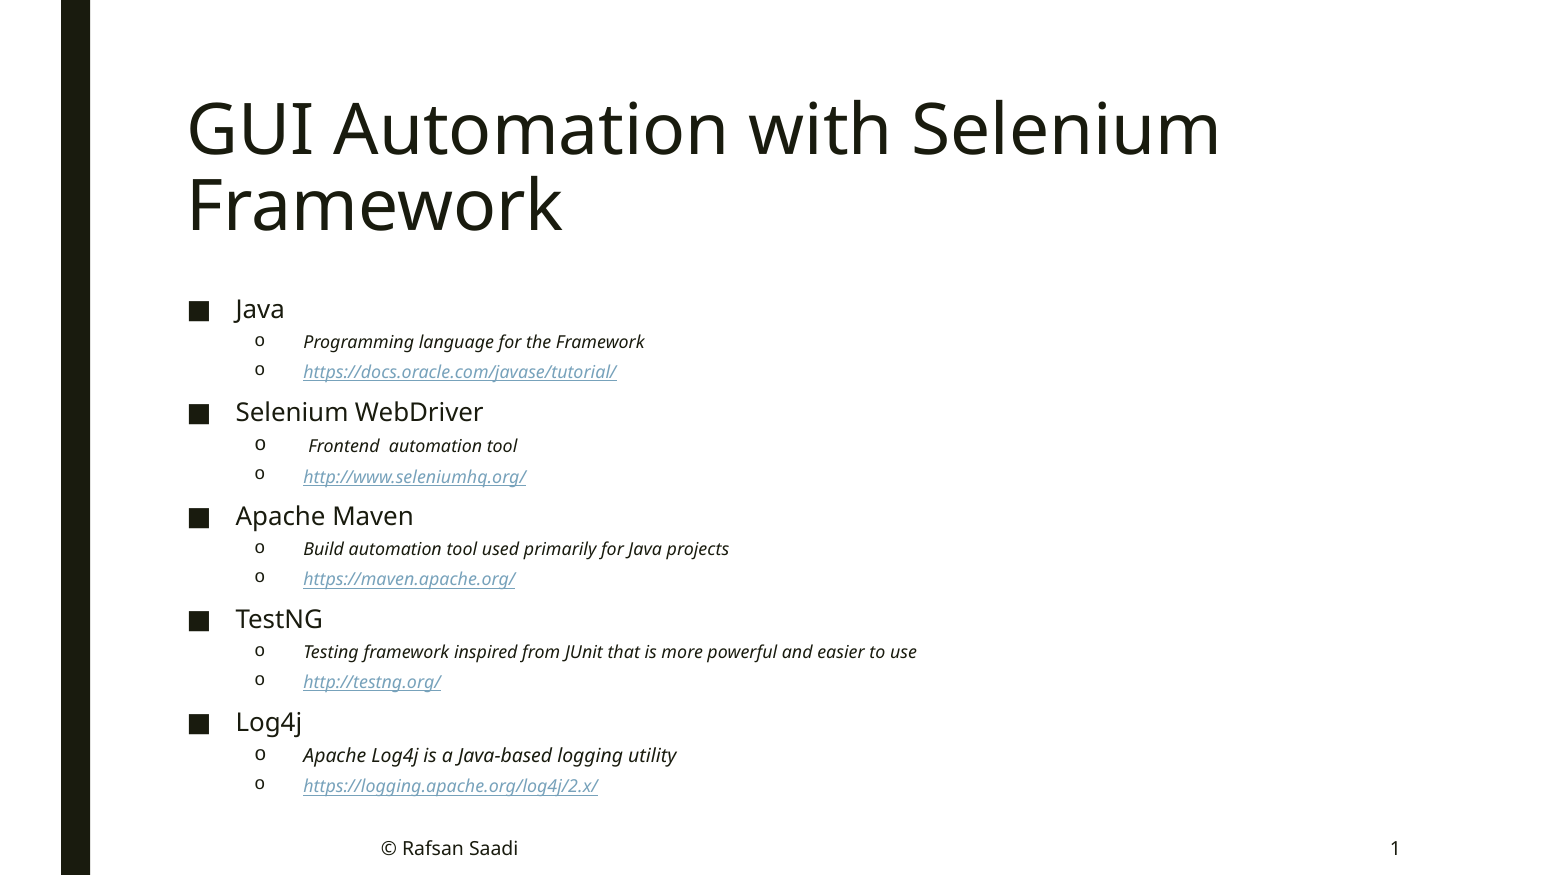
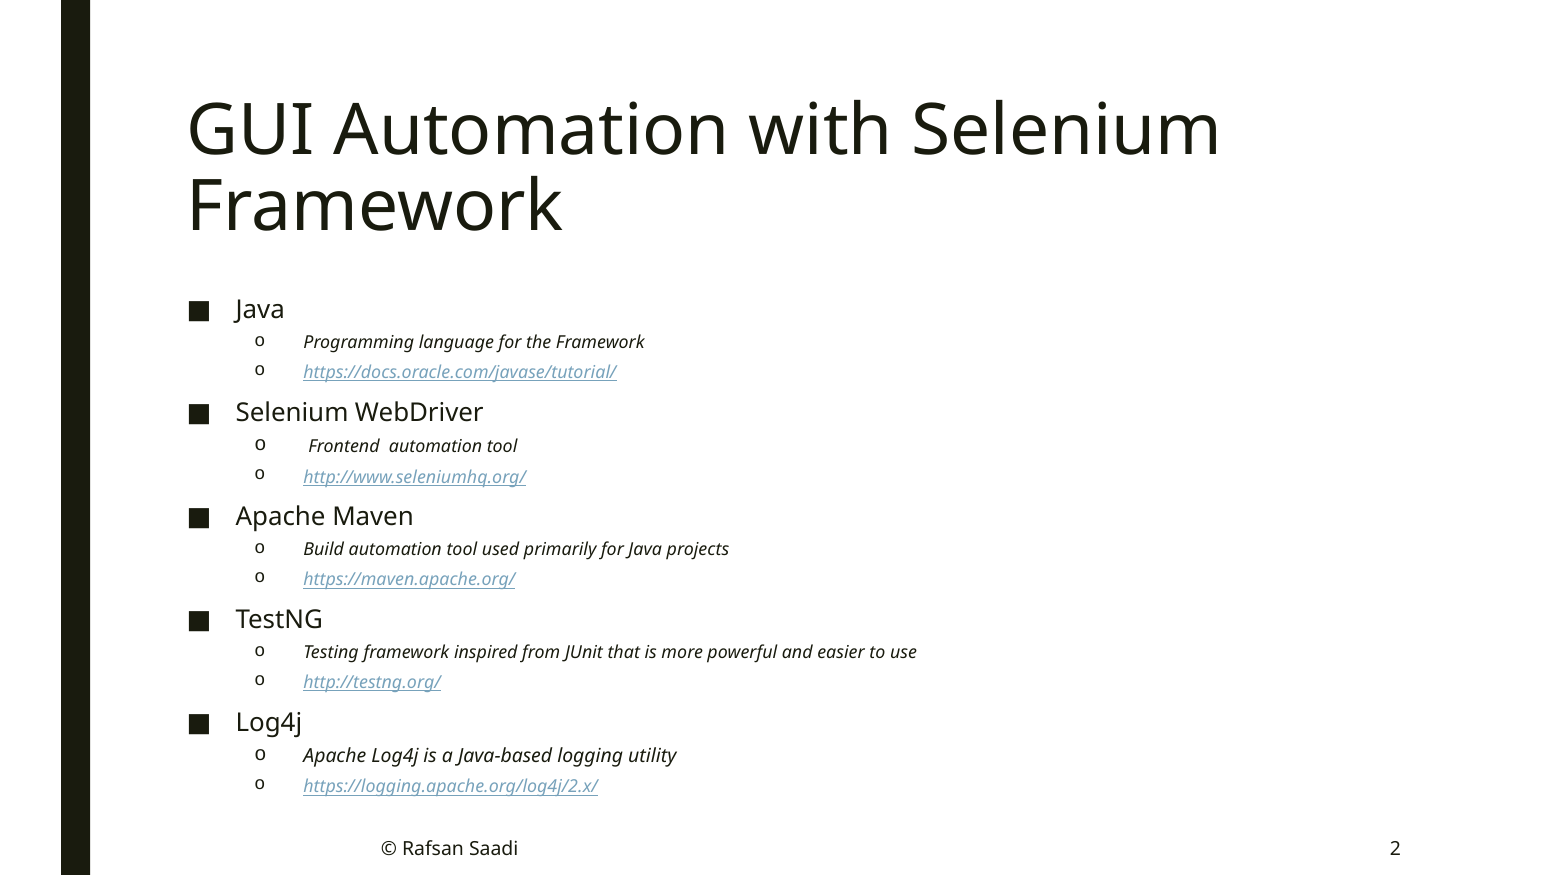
1: 1 -> 2 (1395, 849)
